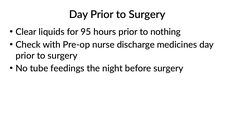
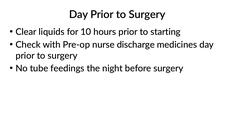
95: 95 -> 10 (86, 32)
nothing: nothing -> starting (165, 32)
